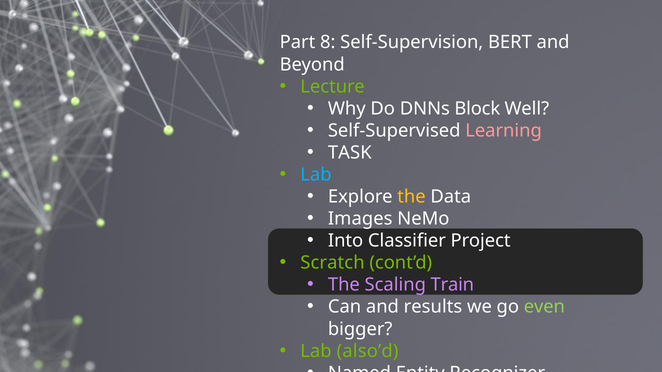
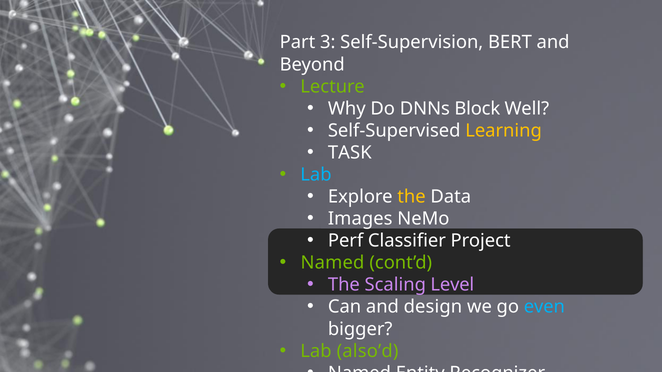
8: 8 -> 3 (328, 42)
Learning colour: pink -> yellow (504, 131)
Into: Into -> Perf (346, 241)
Scratch: Scratch -> Named (332, 263)
Train: Train -> Level (452, 285)
results: results -> design (433, 307)
even colour: light green -> light blue (544, 307)
